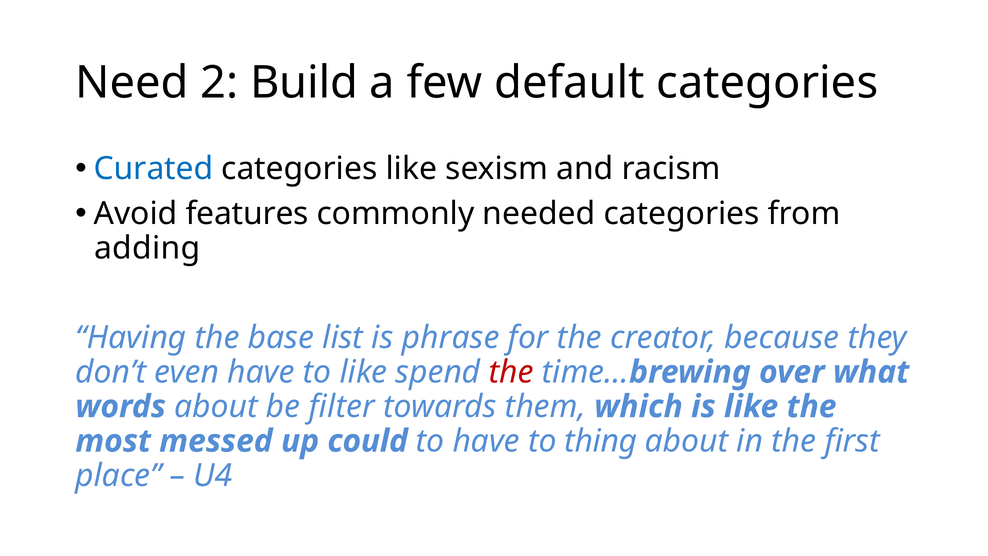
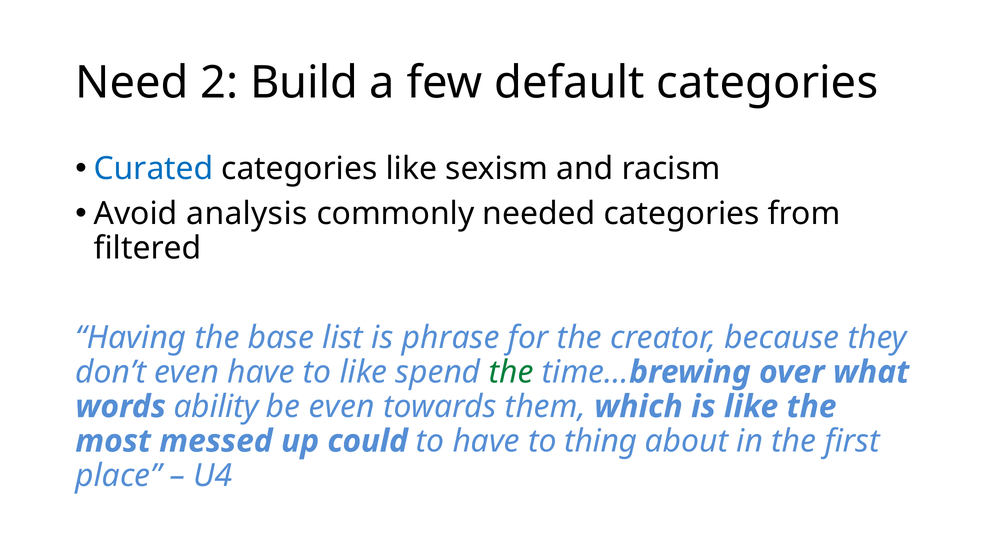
features: features -> analysis (247, 213)
adding: adding -> filtered (148, 248)
the colour: red -> green (511, 372)
words about: about -> ability (216, 406)
be filter: filter -> even (342, 406)
